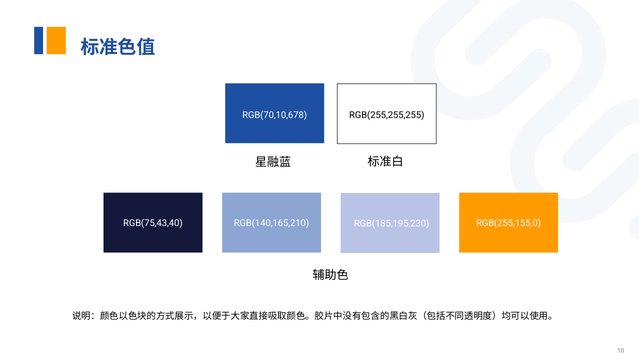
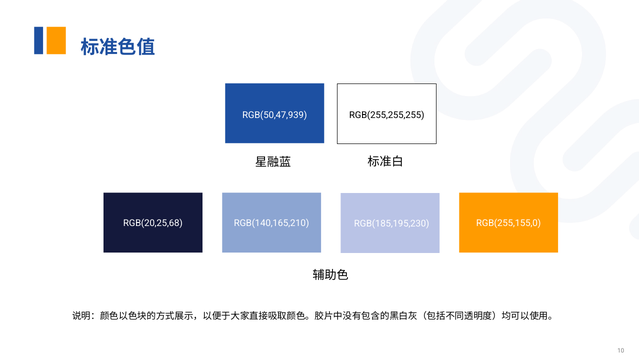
RGB(70,10,678: RGB(70,10,678 -> RGB(50,47,939 (275, 115)
RGB(75,43,40: RGB(75,43,40 -> RGB(20,25,68 (153, 224)
